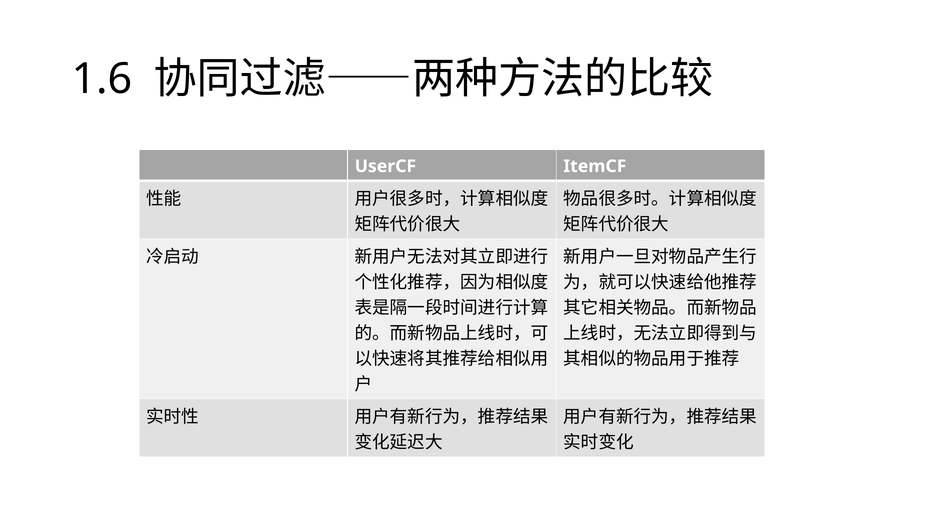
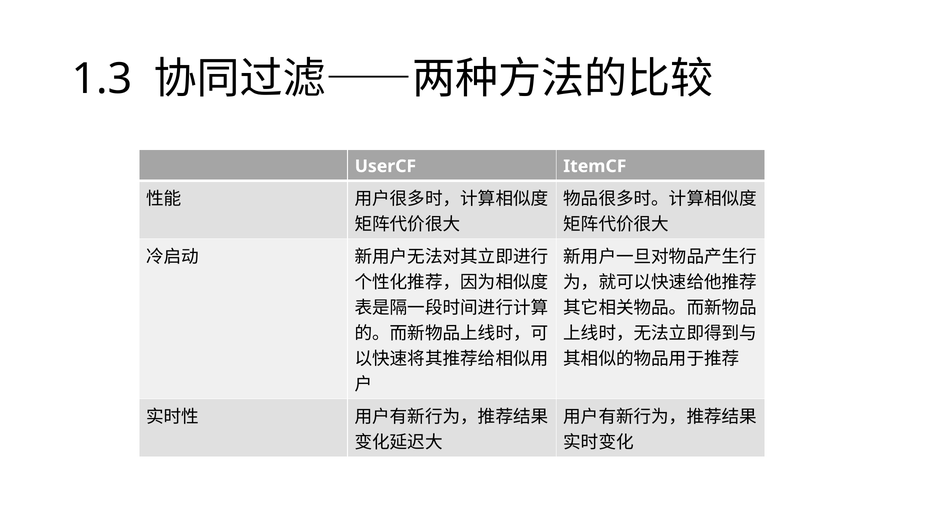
1.6: 1.6 -> 1.3 (102, 79)
